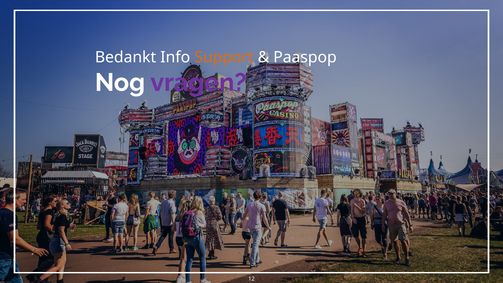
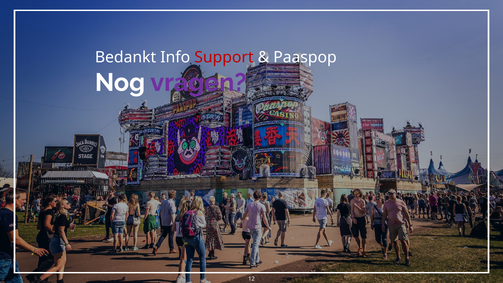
Support colour: orange -> red (224, 57)
